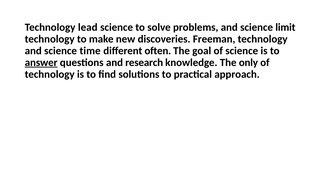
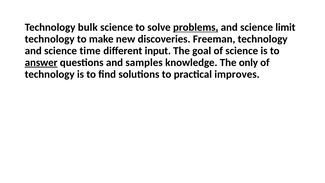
lead: lead -> bulk (88, 27)
problems underline: none -> present (196, 27)
often: often -> input (158, 51)
research: research -> samples (144, 62)
approach: approach -> improves (237, 74)
